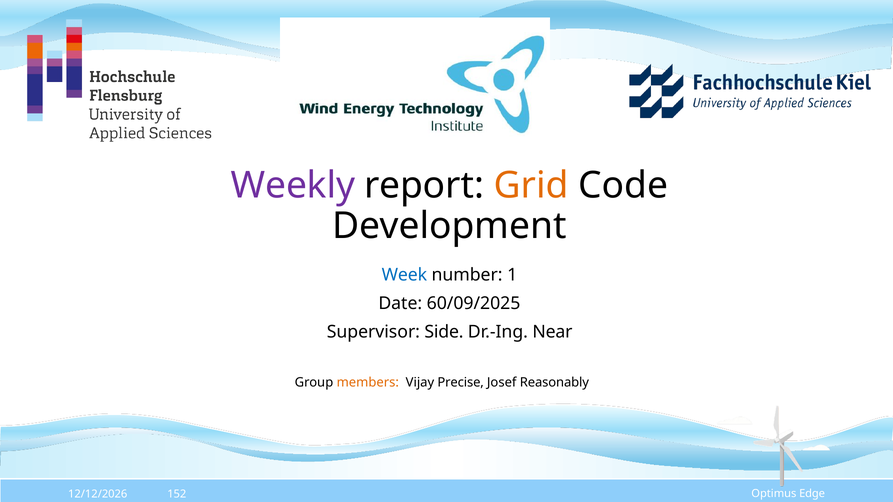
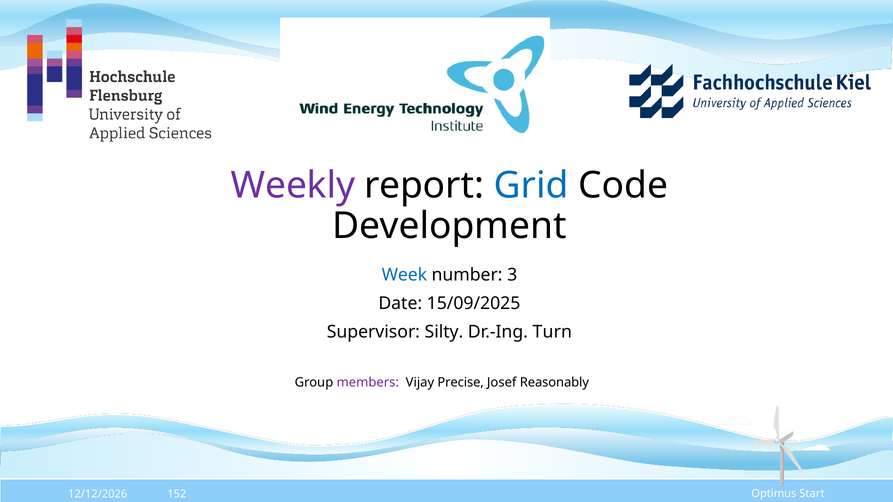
Grid colour: orange -> blue (531, 186)
1: 1 -> 3 (512, 275)
60/09/2025: 60/09/2025 -> 15/09/2025 (474, 303)
Side: Side -> Silty (444, 332)
Near: Near -> Turn (552, 332)
members colour: orange -> purple (368, 383)
Edge: Edge -> Start (812, 494)
